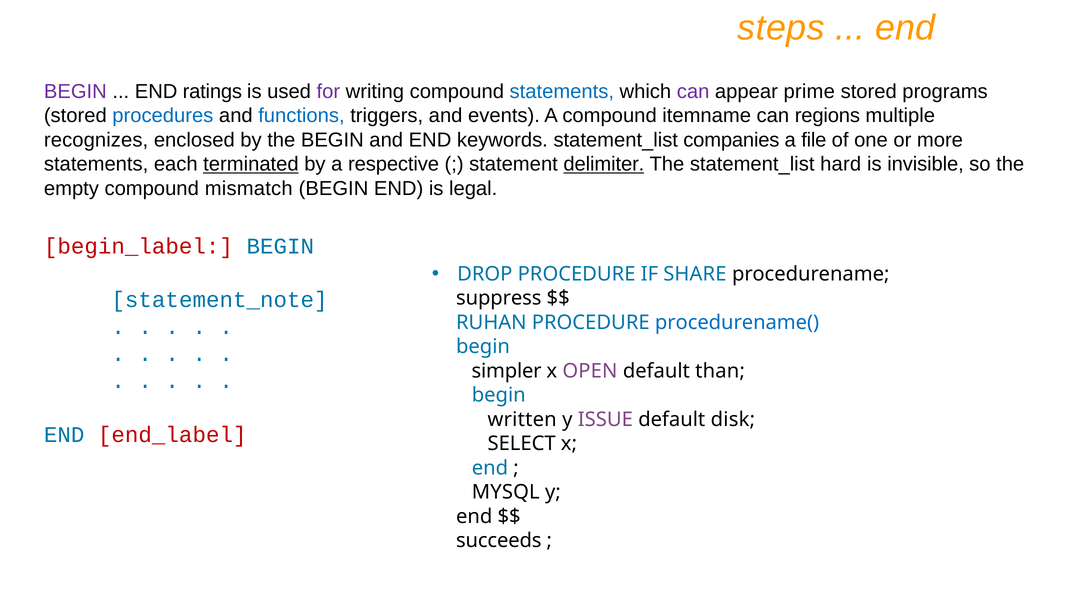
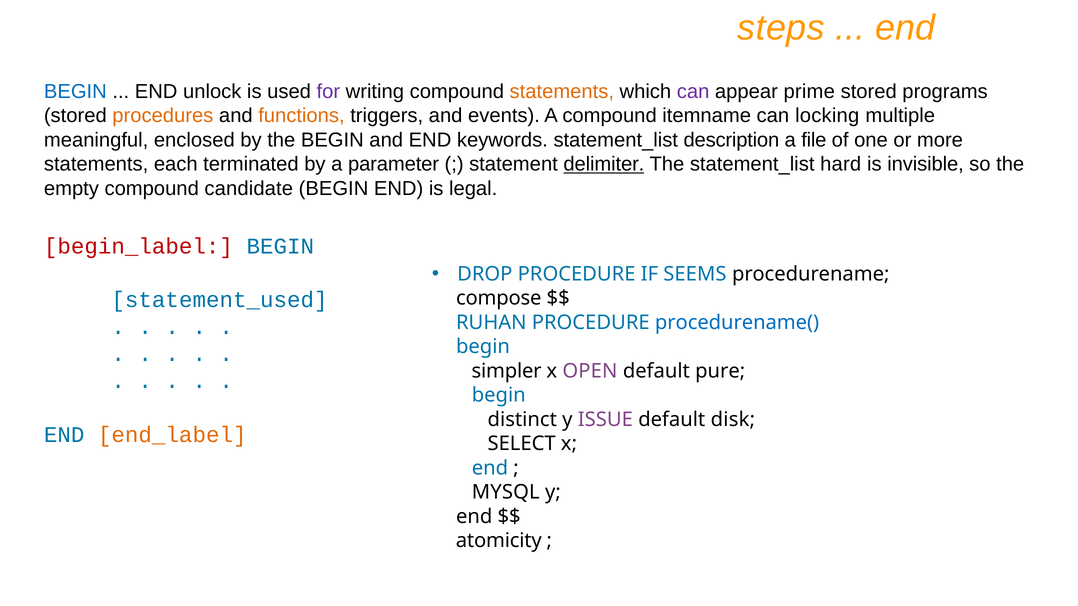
BEGIN colour: purple -> blue (75, 92)
ratings: ratings -> unlock (212, 92)
statements colour: blue -> orange (562, 92)
procedures colour: blue -> orange (163, 116)
functions colour: blue -> orange (301, 116)
regions: regions -> locking (827, 116)
recognizes: recognizes -> meaningful (96, 140)
companies: companies -> description (731, 140)
terminated underline: present -> none (251, 164)
respective: respective -> parameter (394, 164)
mismatch: mismatch -> candidate (249, 189)
SHARE: SHARE -> SEEMS (695, 274)
statement_note: statement_note -> statement_used (220, 300)
suppress: suppress -> compose (499, 298)
than: than -> pure (720, 371)
written: written -> distinct (522, 420)
end_label colour: red -> orange (172, 435)
succeeds: succeeds -> atomicity (499, 541)
